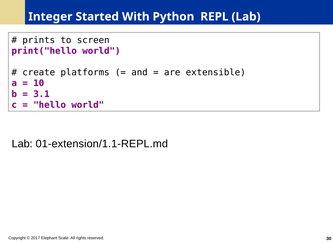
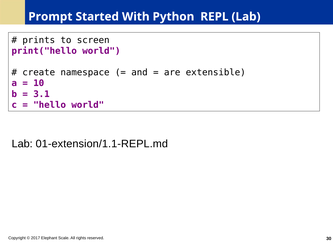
Integer: Integer -> Prompt (50, 17)
platforms: platforms -> namespace (85, 73)
